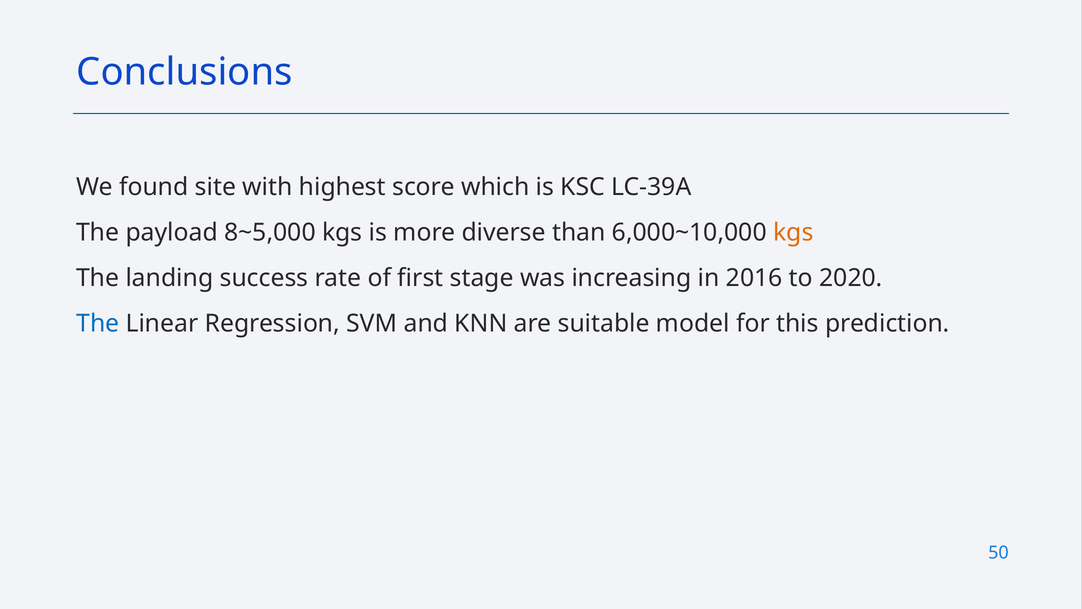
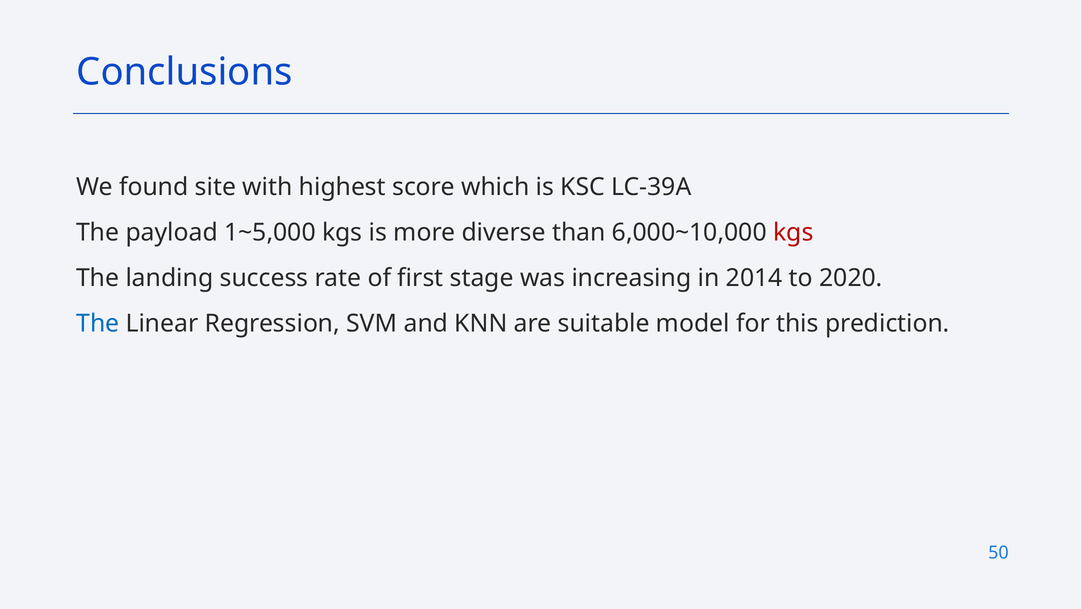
8~5,000: 8~5,000 -> 1~5,000 (270, 232)
kgs colour: orange -> red (793, 232)
2016: 2016 -> 2014 (754, 278)
